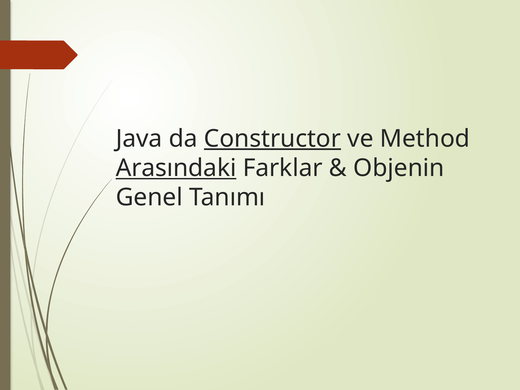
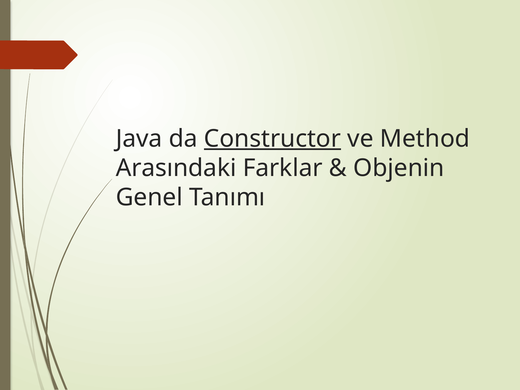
Arasındaki underline: present -> none (176, 168)
